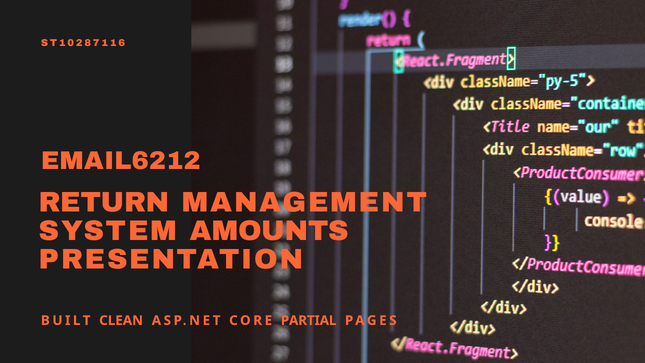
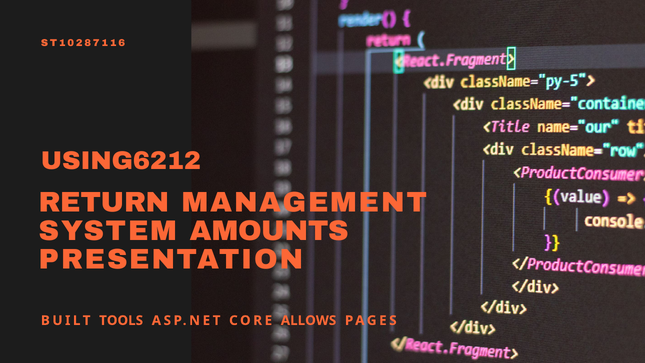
EMAIL6212: EMAIL6212 -> USING6212 (121, 161)
CLEAN: CLEAN -> TOOLS (121, 320)
PARTIAL: PARTIAL -> ALLOWS (309, 320)
